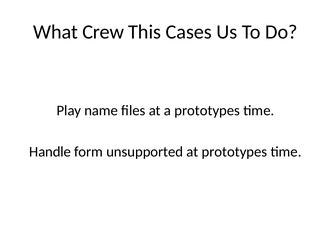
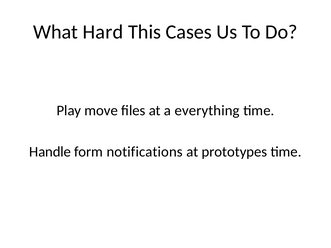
Crew: Crew -> Hard (103, 32)
name: name -> move (101, 111)
a prototypes: prototypes -> everything (207, 111)
unsupported: unsupported -> notifications (145, 152)
